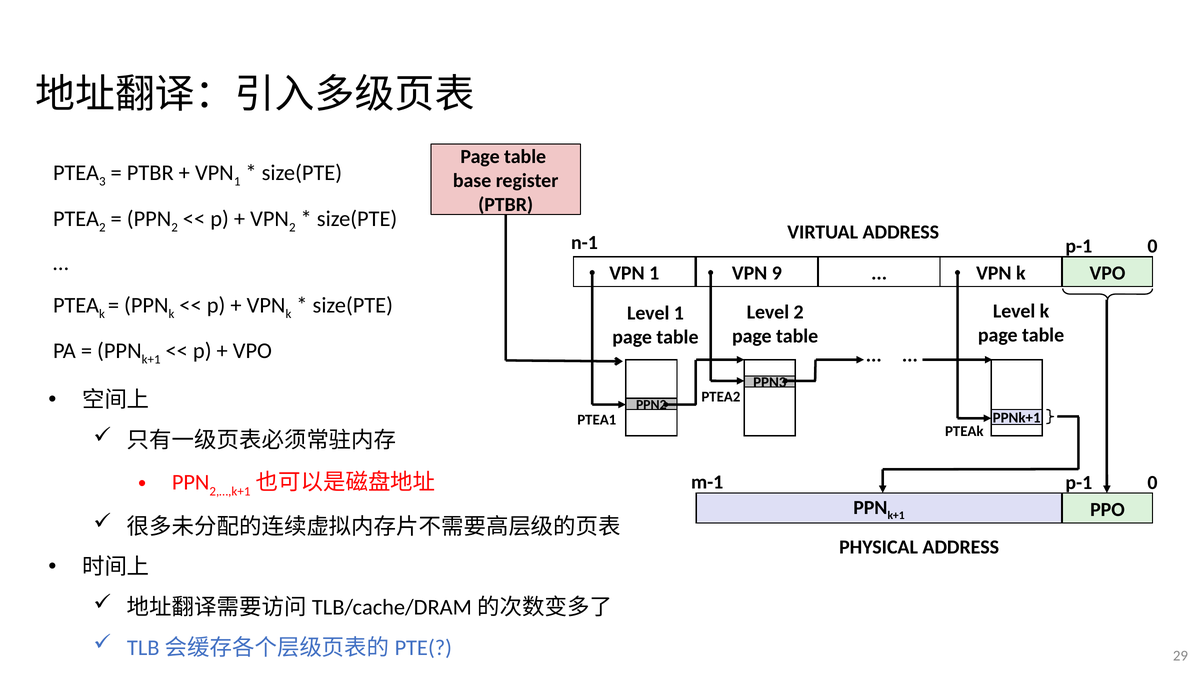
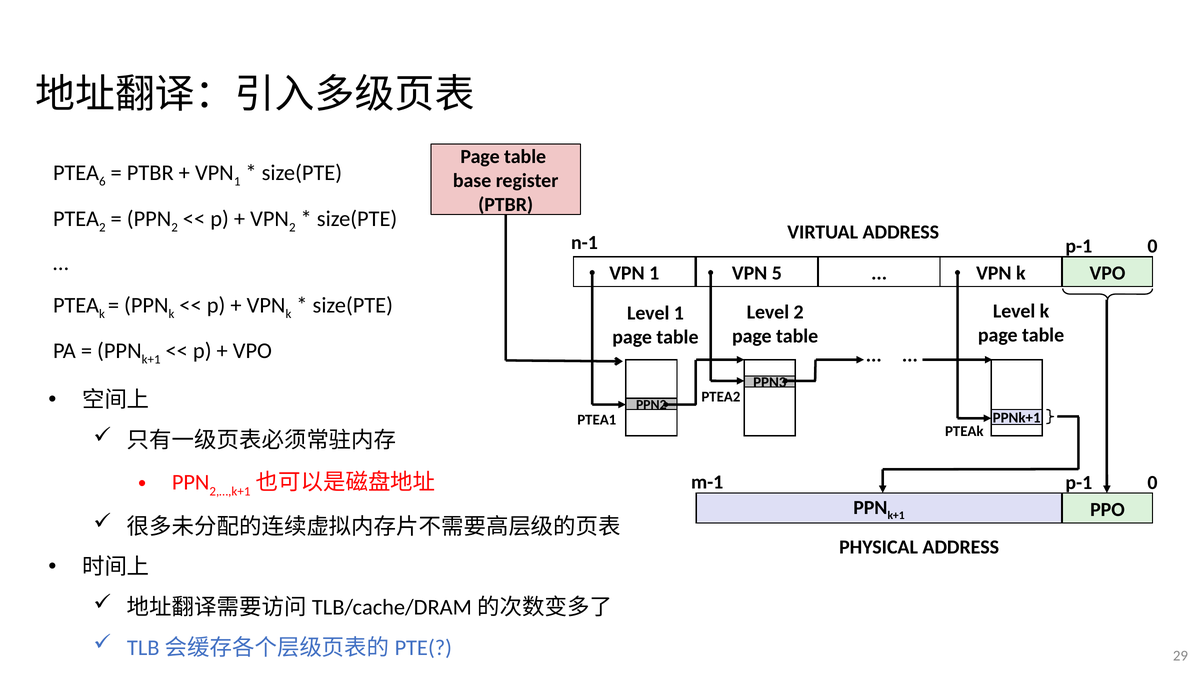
3: 3 -> 6 (102, 182)
9: 9 -> 5 (777, 273)
